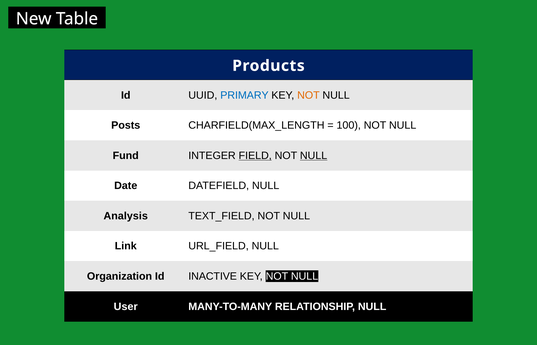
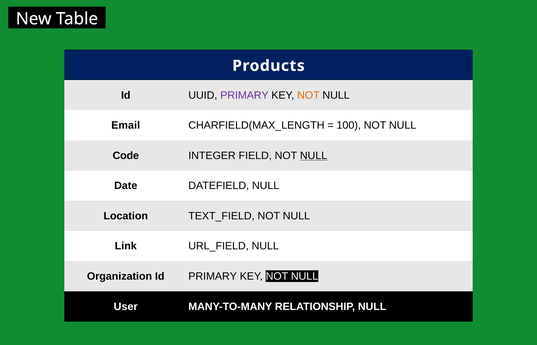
PRIMARY colour: blue -> purple (244, 95)
Posts: Posts -> Email (126, 125)
Fund: Fund -> Code (126, 156)
FIELD underline: present -> none (255, 156)
Analysis: Analysis -> Location (126, 216)
Id INACTIVE: INACTIVE -> PRIMARY (213, 276)
